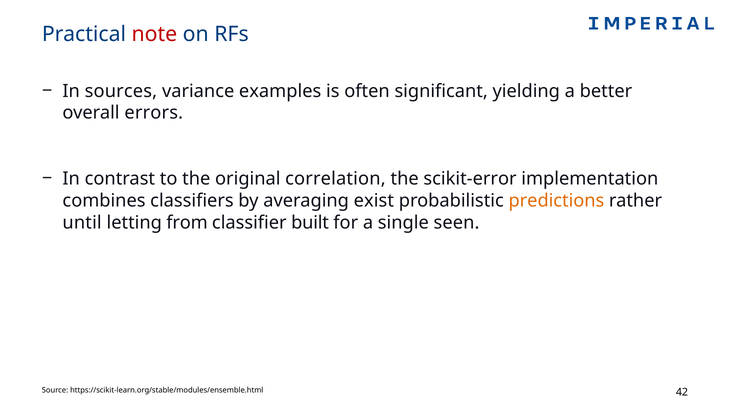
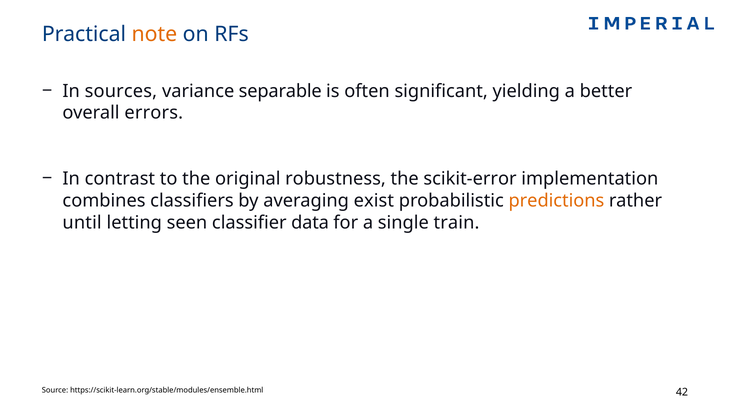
note colour: red -> orange (154, 34)
examples: examples -> separable (280, 91)
correlation: correlation -> robustness (335, 179)
from: from -> seen (187, 222)
built: built -> data (310, 222)
seen: seen -> train (457, 222)
